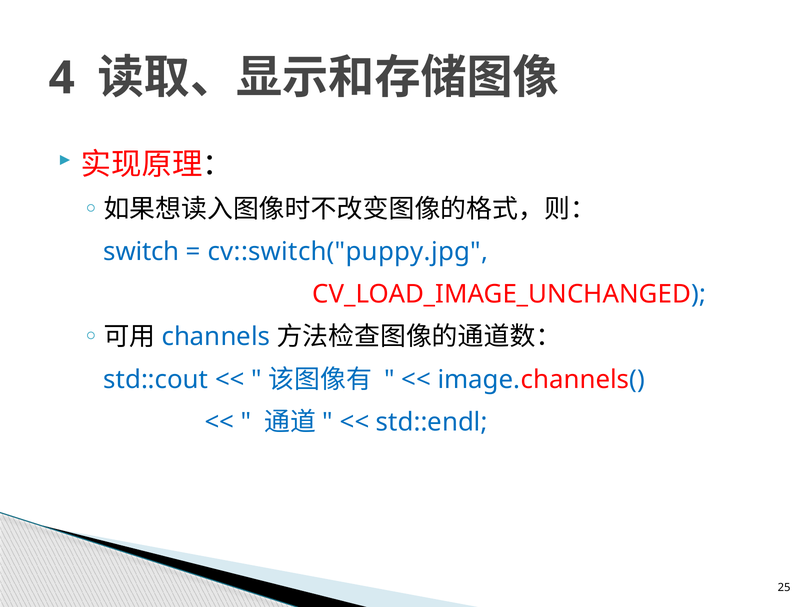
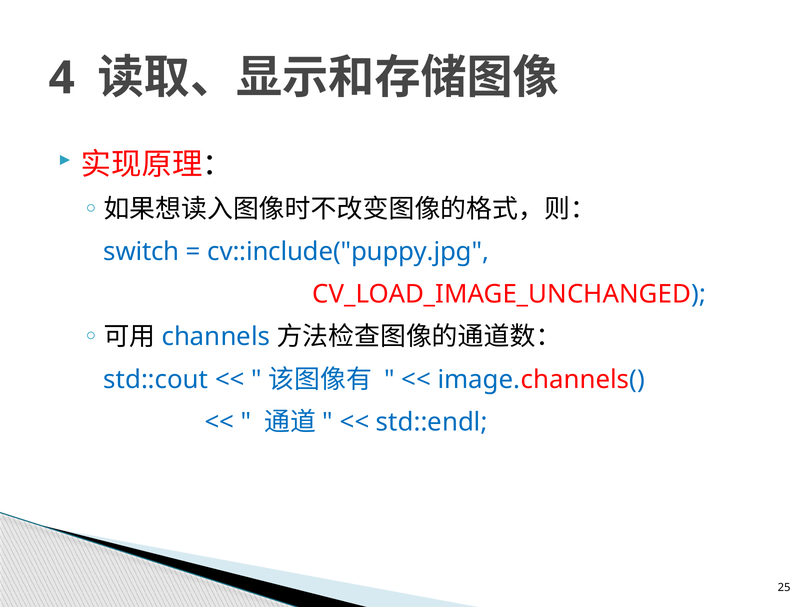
cv::switch("puppy.jpg: cv::switch("puppy.jpg -> cv::include("puppy.jpg (348, 252)
